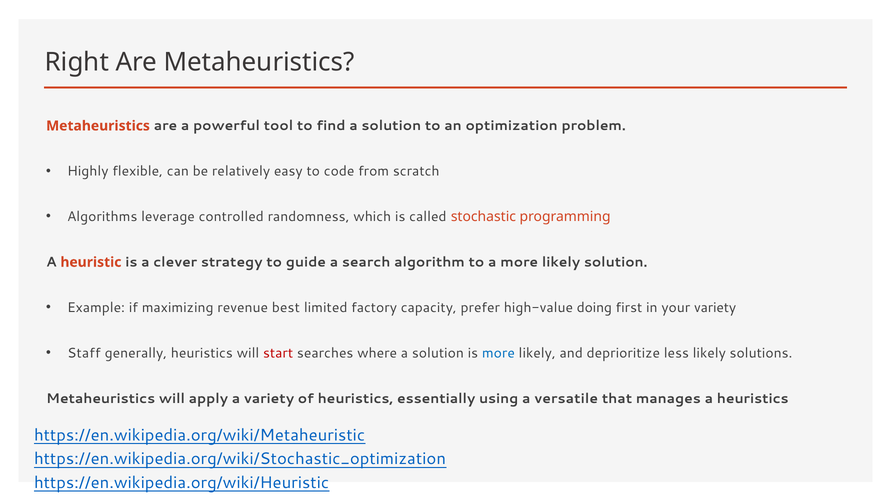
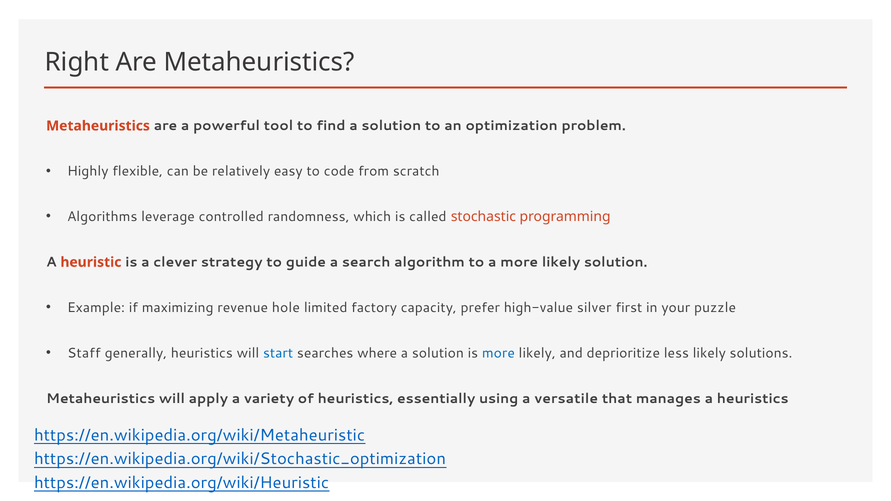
best: best -> hole (286, 308)
doing: doing -> silver (594, 308)
your variety: variety -> puzzle (715, 308)
start colour: red -> blue (278, 353)
